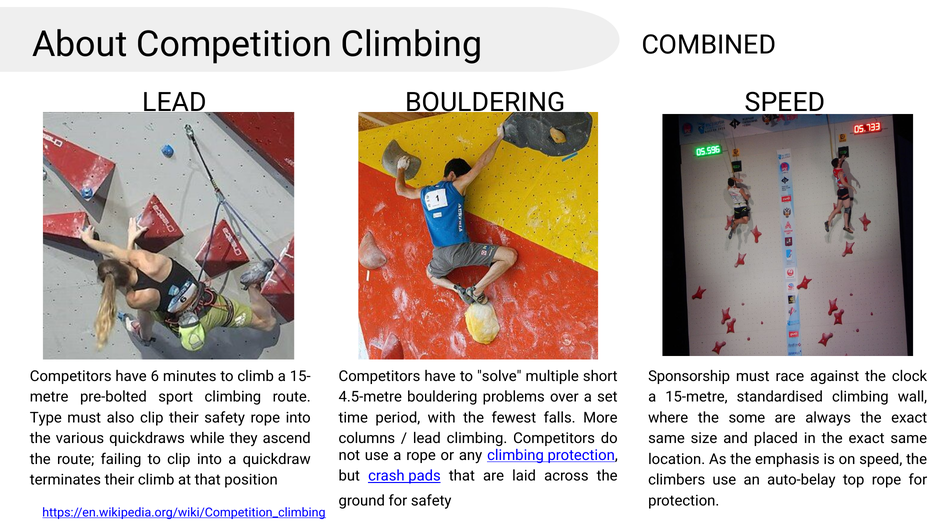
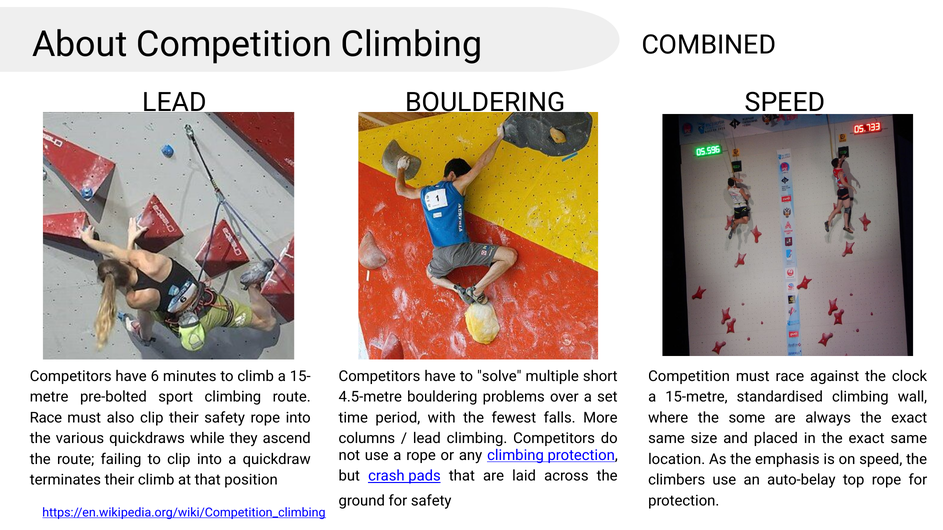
Sponsorship: Sponsorship -> Competition (689, 376)
Type: Type -> Race (46, 418)
